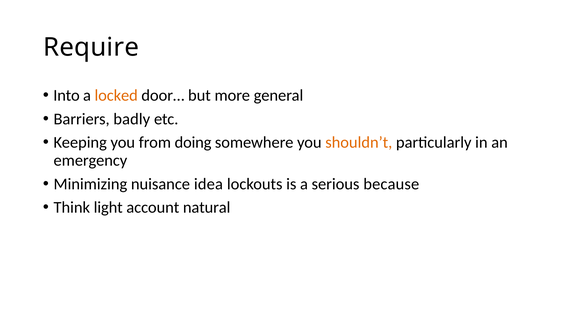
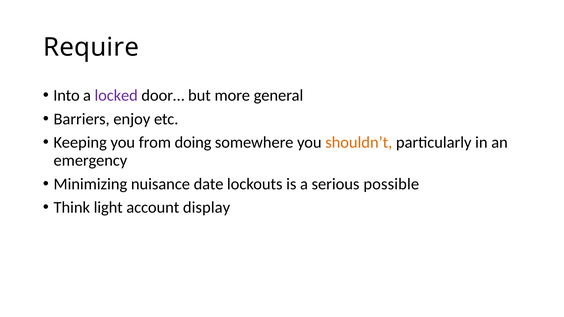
locked colour: orange -> purple (116, 95)
badly: badly -> enjoy (132, 119)
idea: idea -> date (209, 184)
because: because -> possible (391, 184)
natural: natural -> display (207, 208)
